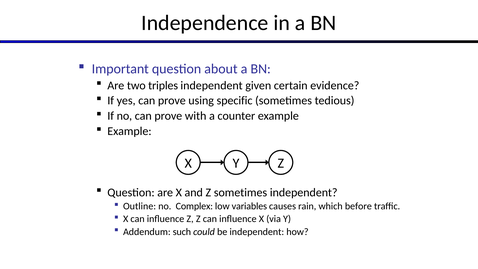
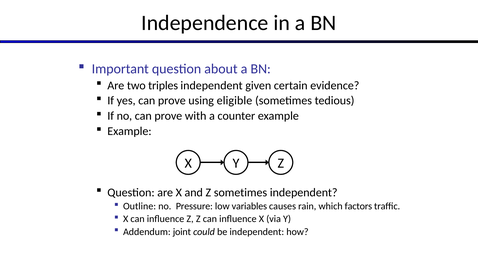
specific: specific -> eligible (234, 101)
Complex: Complex -> Pressure (194, 206)
before: before -> factors (358, 206)
such: such -> joint (182, 232)
